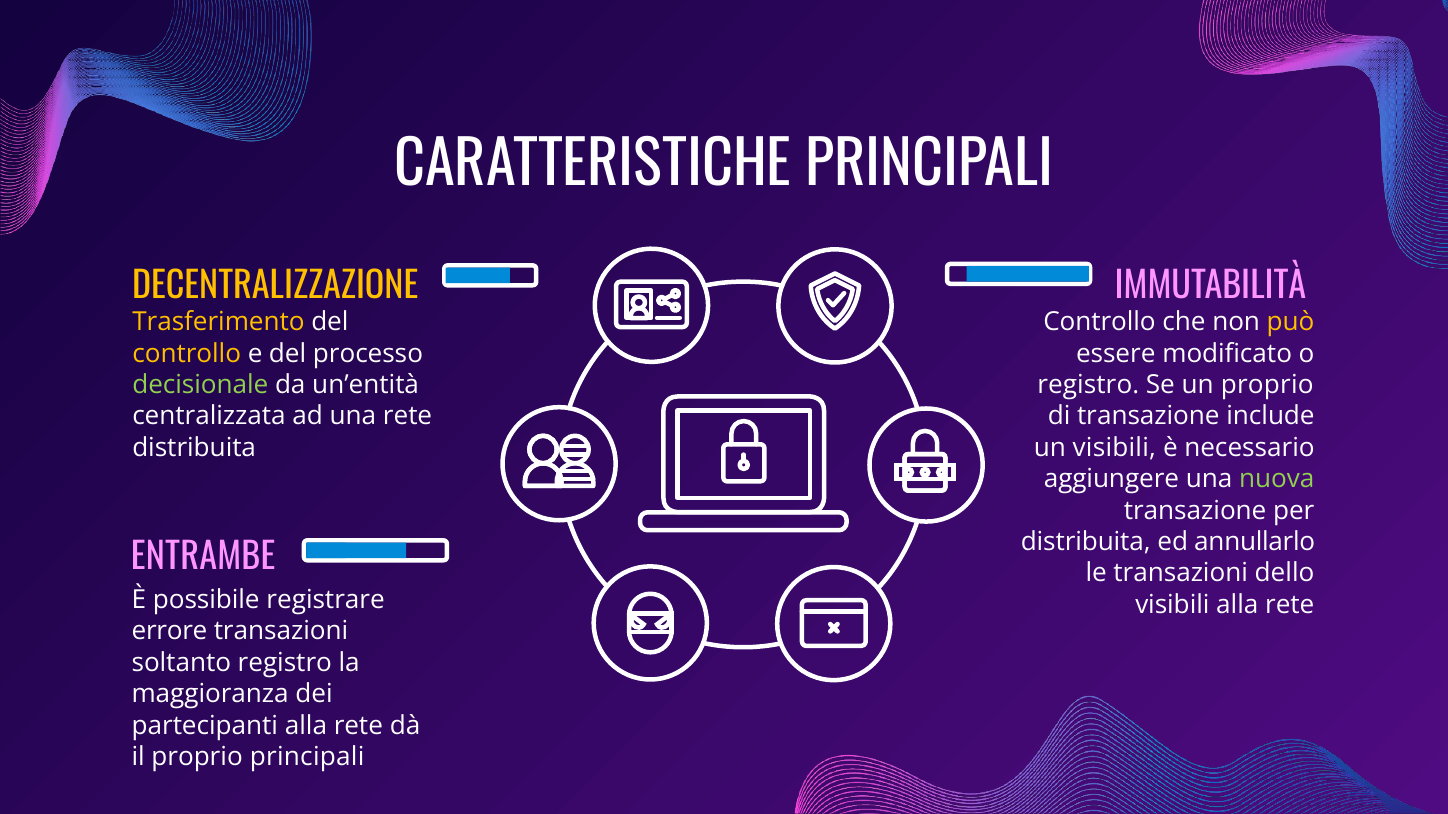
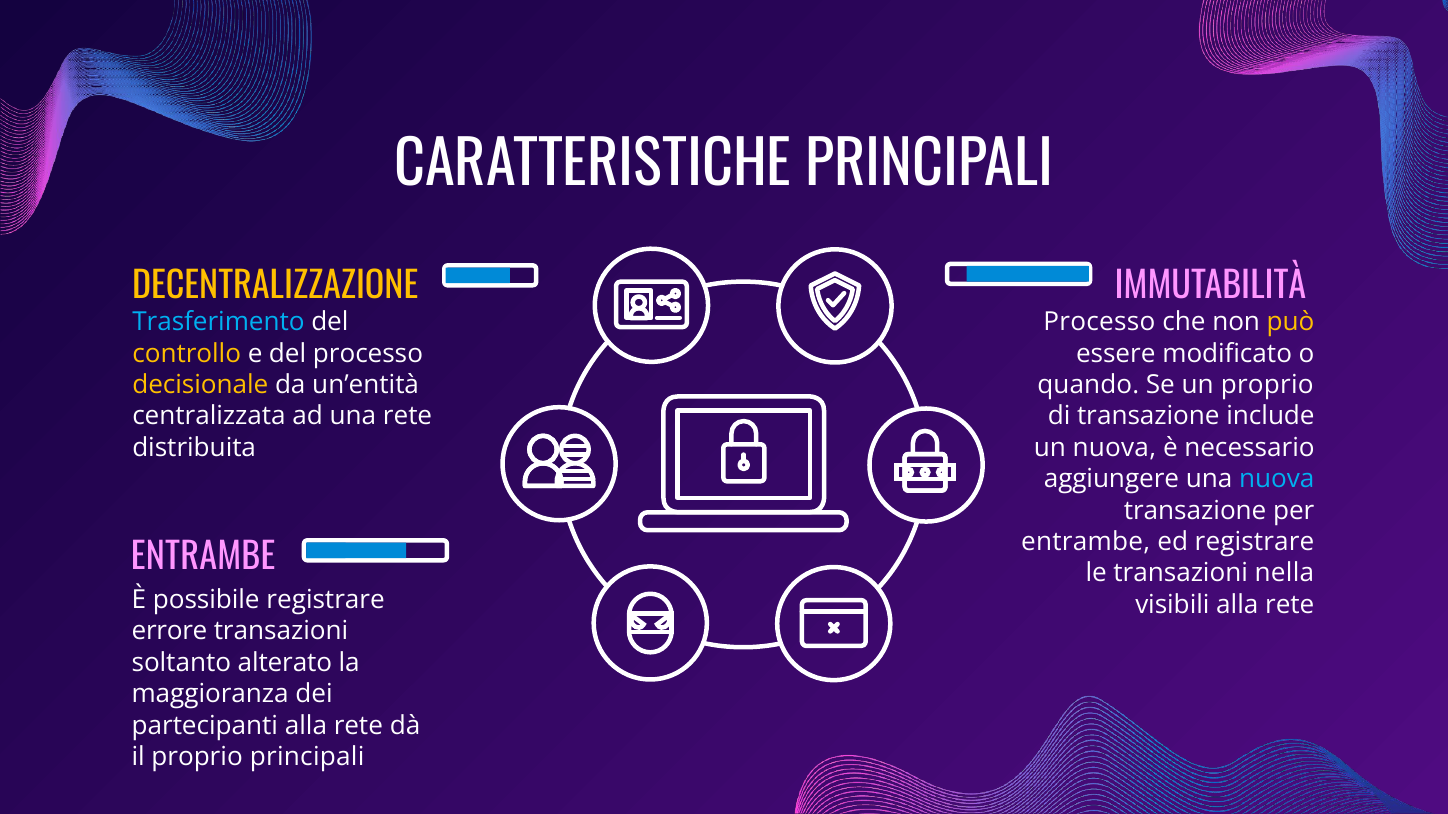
Trasferimento colour: yellow -> light blue (218, 322)
Controllo: Controllo -> Processo (1099, 322)
decisionale colour: light green -> yellow (200, 385)
registro: registro -> quando (1088, 385)
un visibili: visibili -> nuova (1114, 448)
nuova colour: light green -> light blue (1277, 479)
distribuita: distribuita -> entrambe (1086, 542)
ed annullarlo: annullarlo -> registrare (1255, 542)
dello: dello -> nella (1284, 574)
soltanto registro: registro -> alterato (285, 663)
